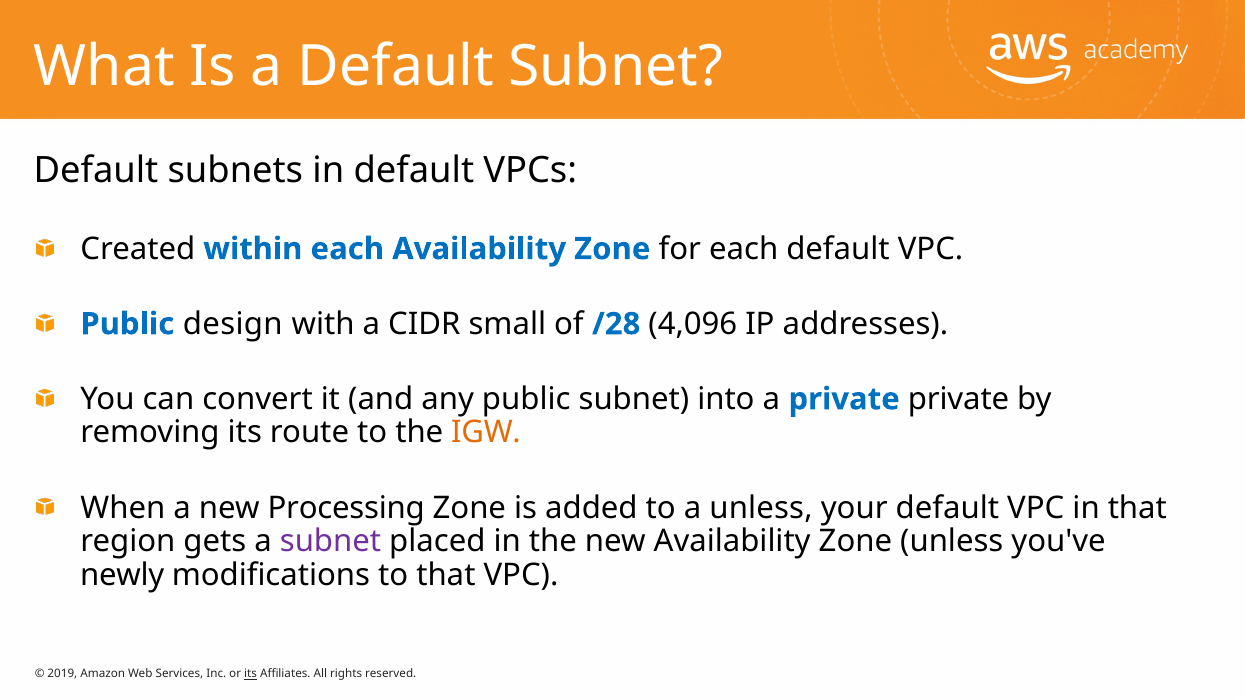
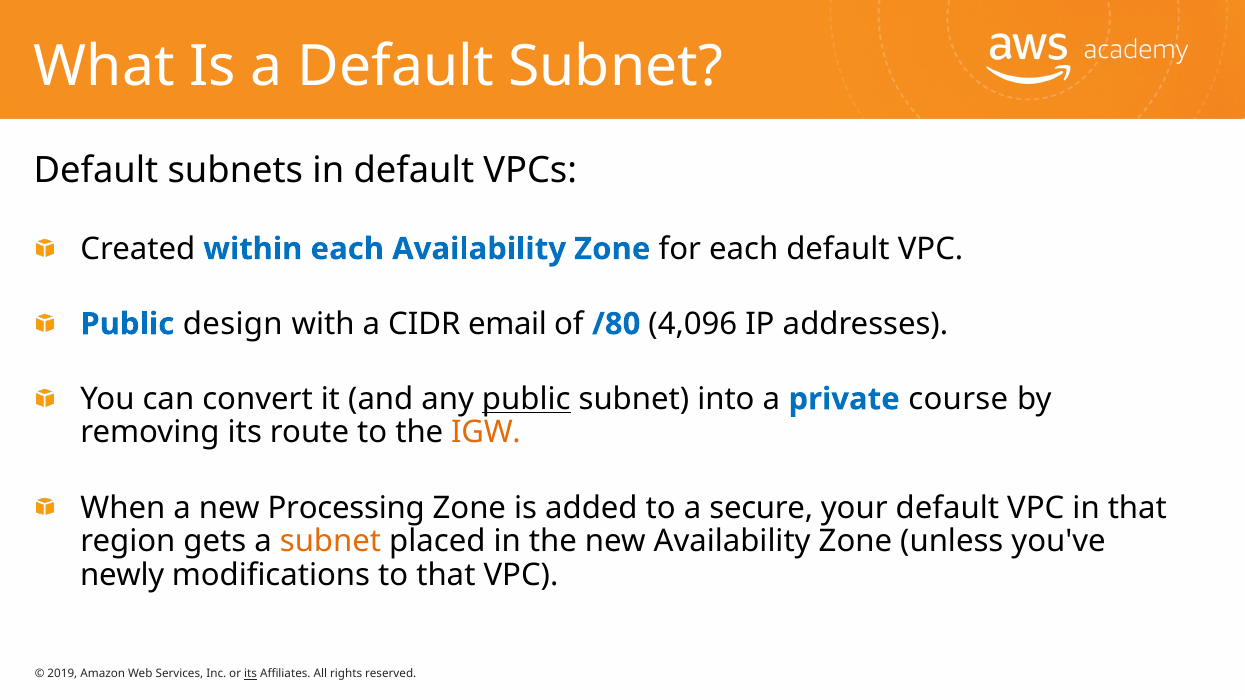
small: small -> email (508, 324)
/28: /28 -> /80 (616, 324)
public underline: none -> present (526, 399)
private private: private -> course (958, 399)
a unless: unless -> secure (761, 508)
subnet colour: purple -> orange (331, 542)
